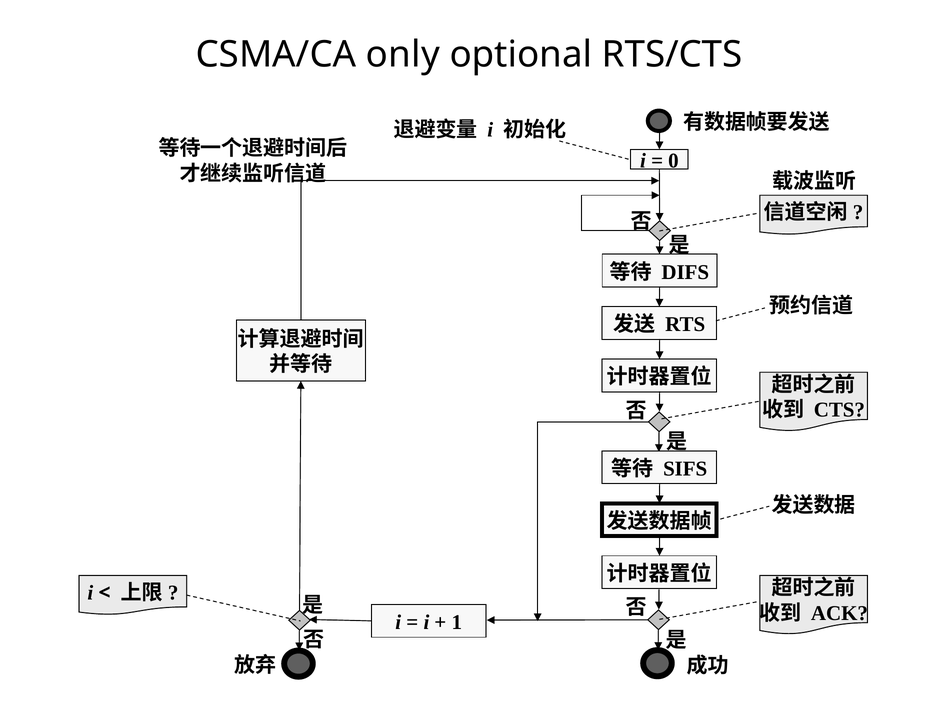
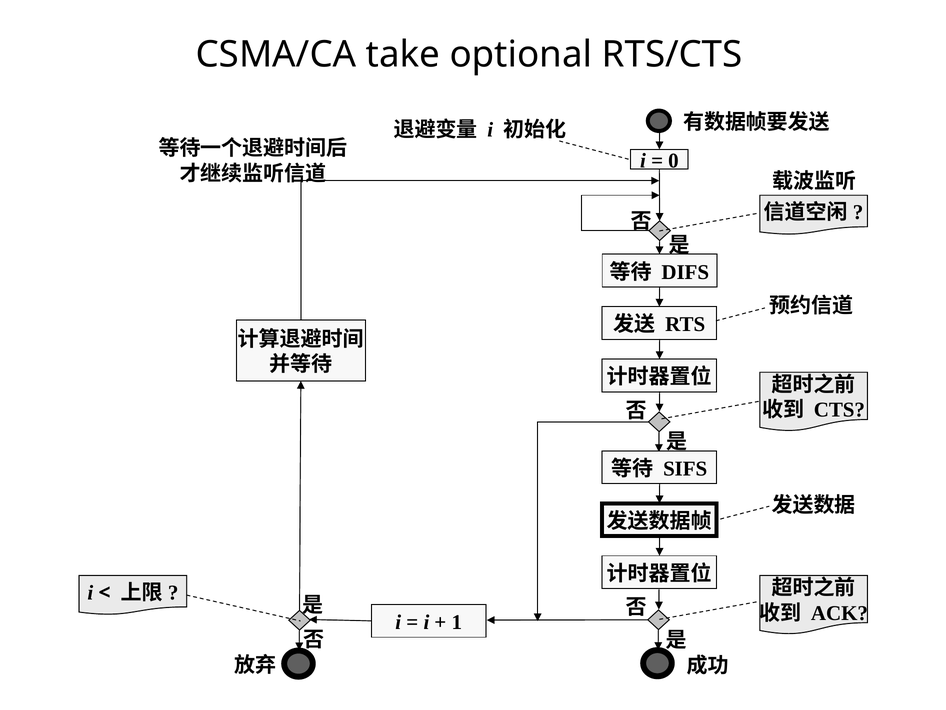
only: only -> take (403, 55)
